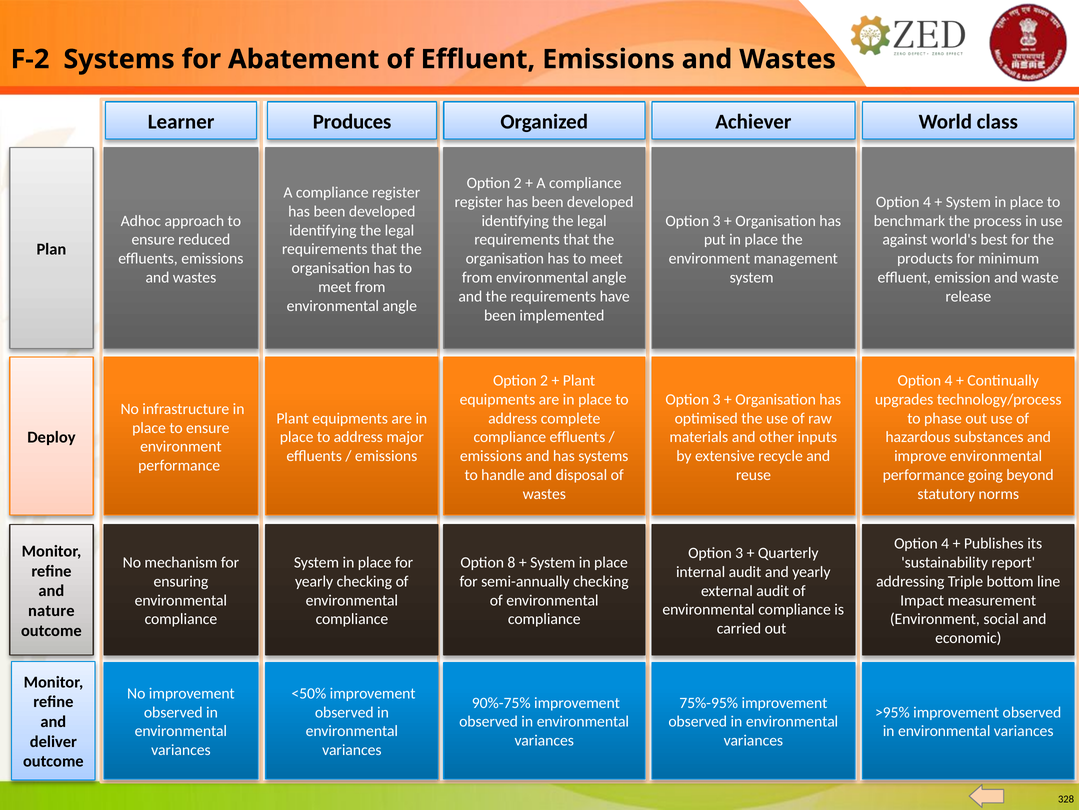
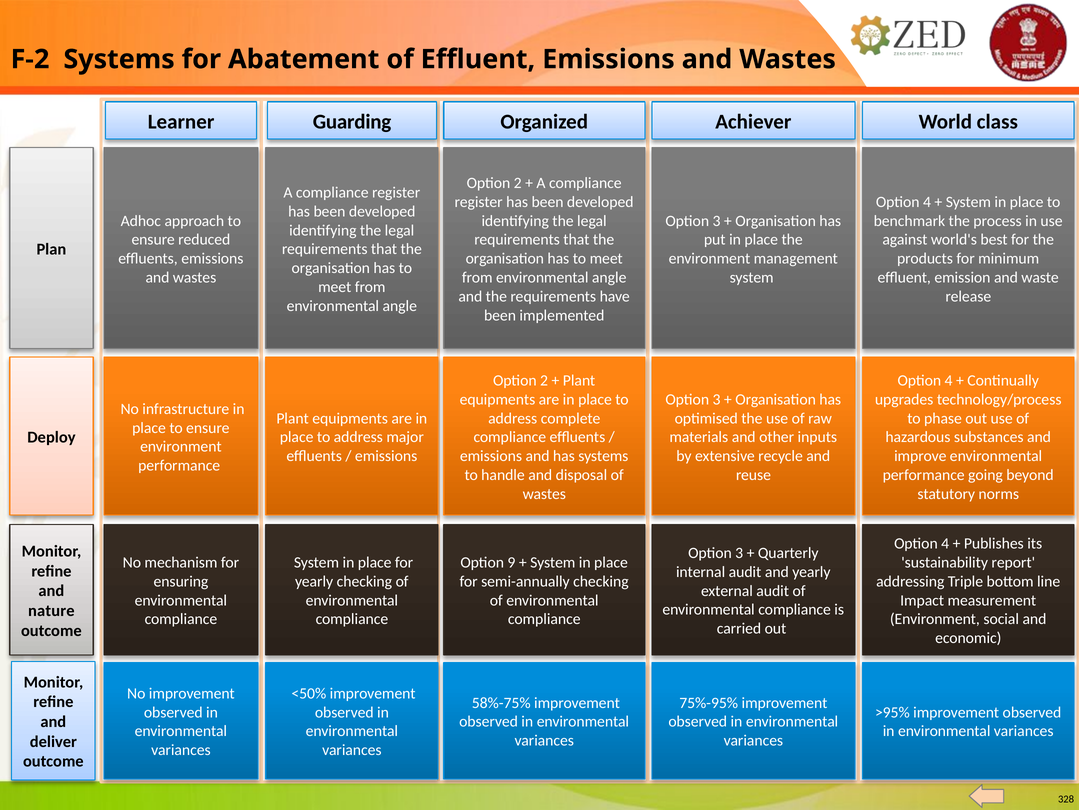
Produces: Produces -> Guarding (352, 122)
8: 8 -> 9 (511, 562)
90%-75%: 90%-75% -> 58%-75% (501, 702)
